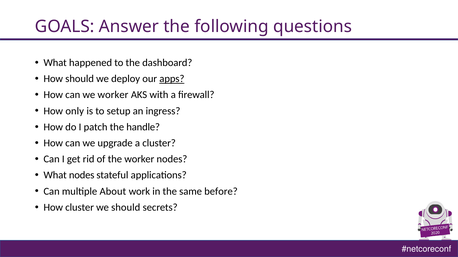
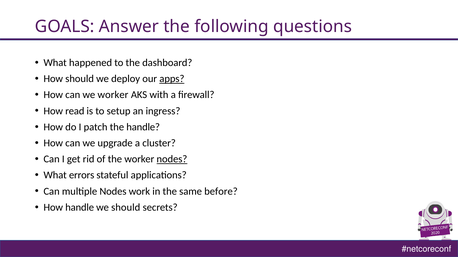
only: only -> read (75, 111)
nodes underline: none -> present (172, 160)
What nodes: nodes -> errors (82, 176)
multiple About: About -> Nodes (113, 192)
How cluster: cluster -> handle (80, 208)
